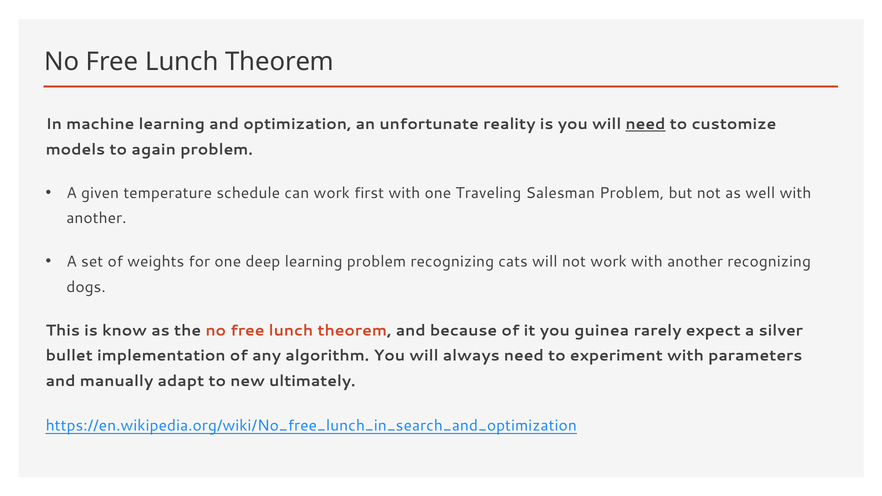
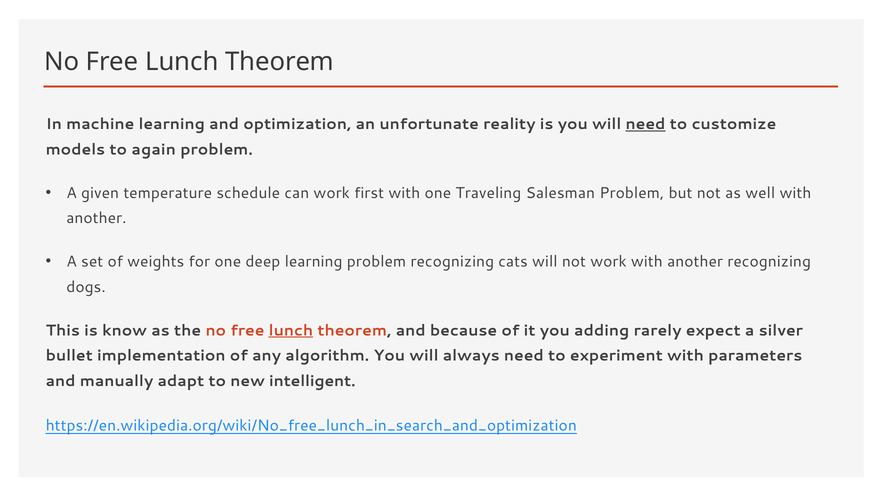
lunch underline: none -> present (291, 331)
guinea: guinea -> adding (602, 331)
ultimately: ultimately -> intelligent (312, 381)
